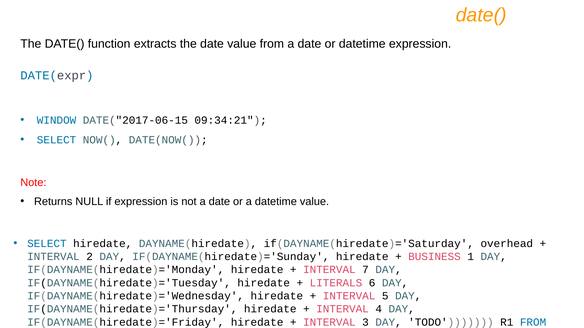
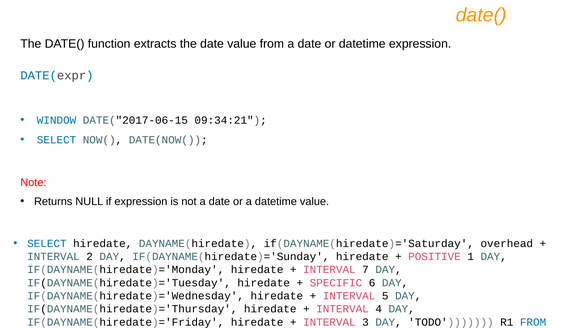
BUSINESS: BUSINESS -> POSITIVE (435, 257)
LITERALS: LITERALS -> SPECIFIC (336, 283)
